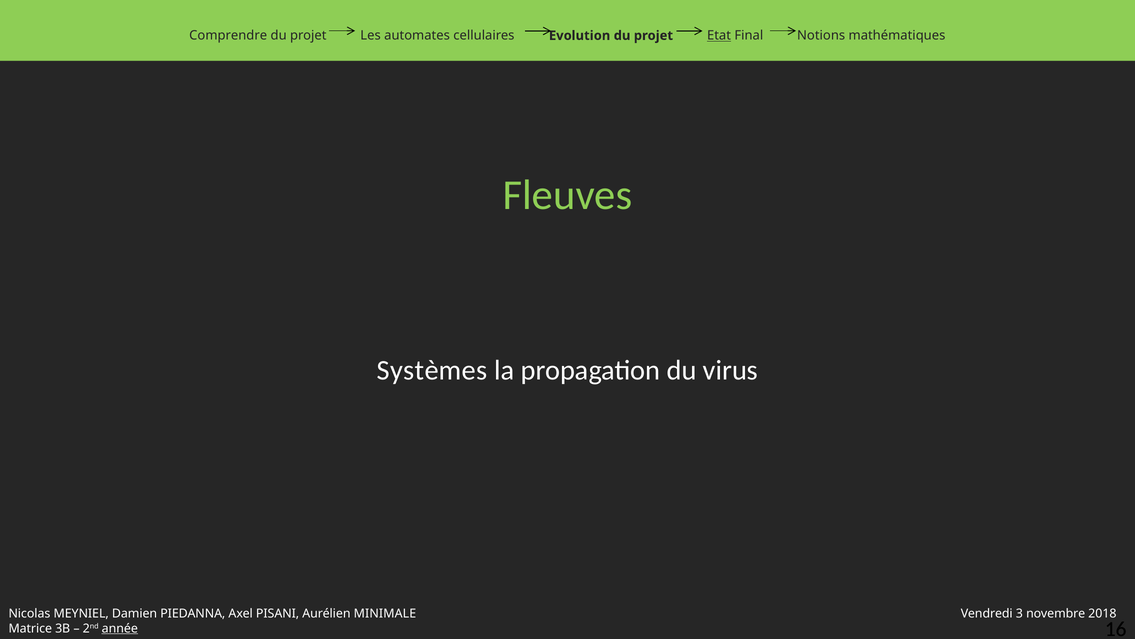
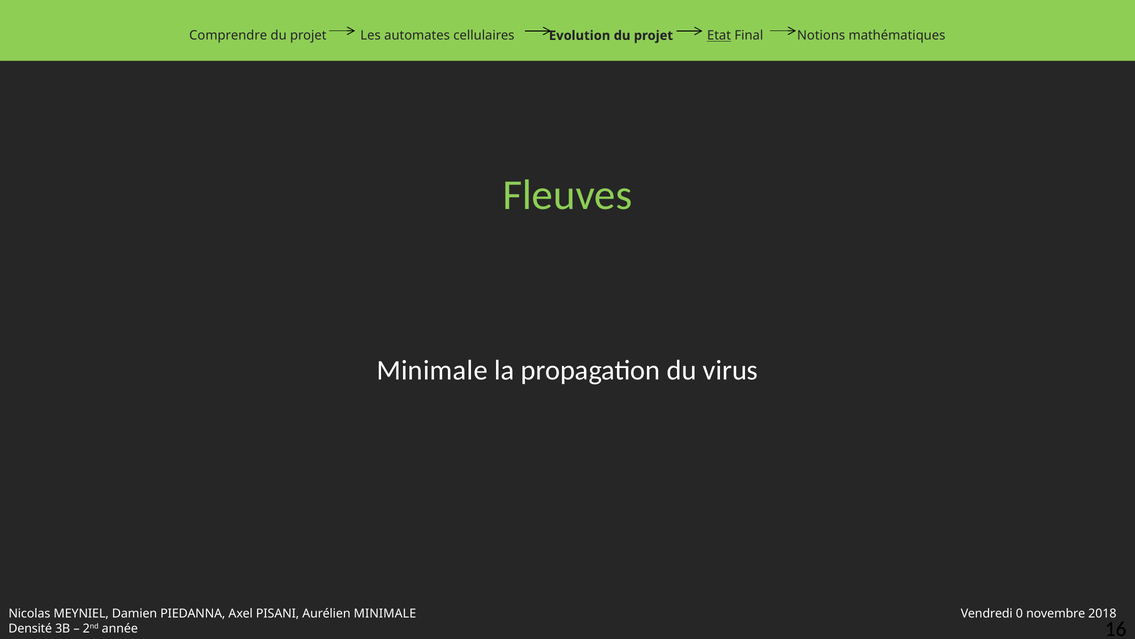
Systèmes: Systèmes -> Minimale (432, 370)
3: 3 -> 0 (1019, 613)
Matrice: Matrice -> Densité (30, 628)
année underline: present -> none (120, 628)
